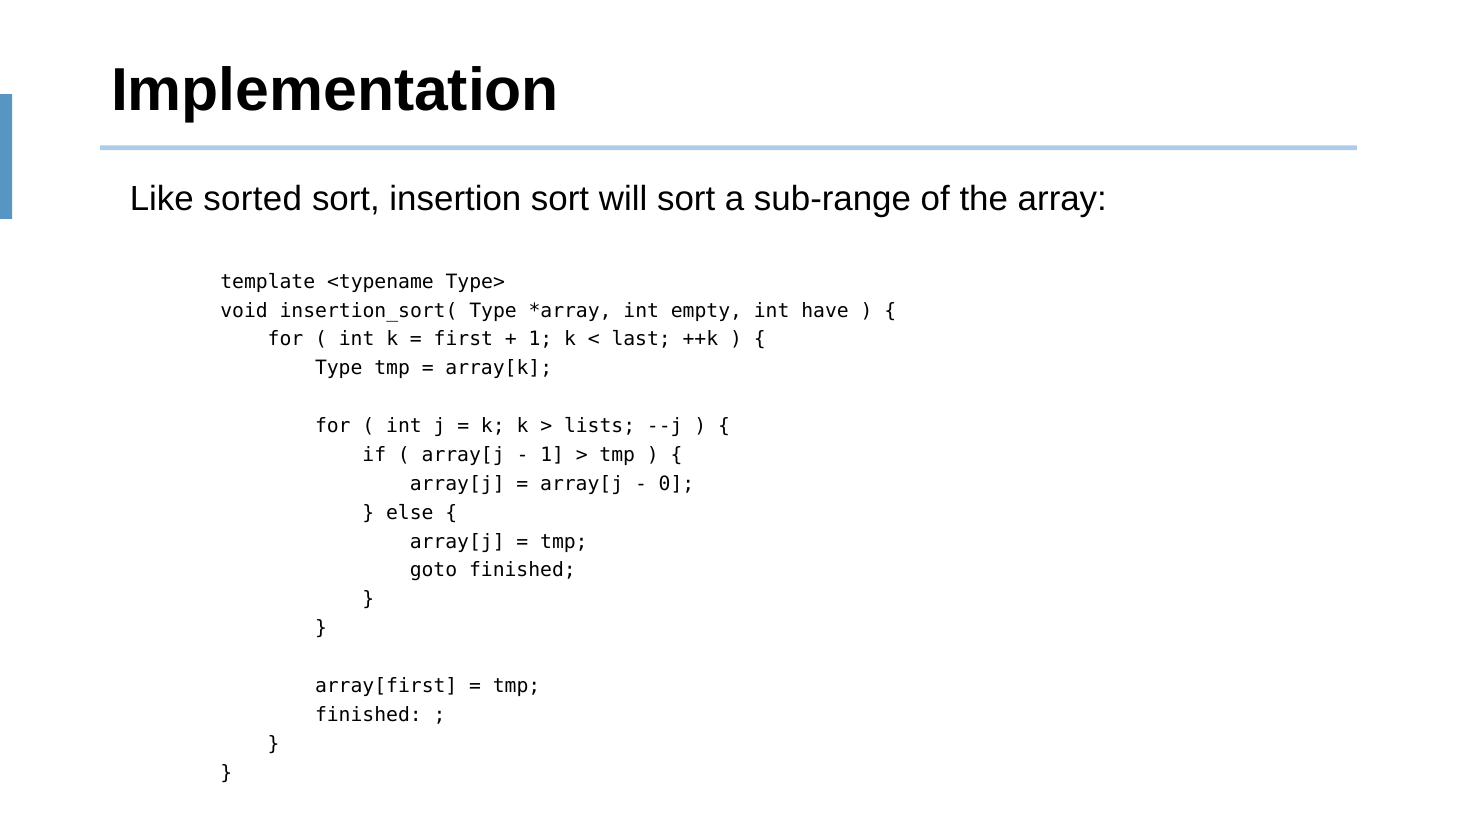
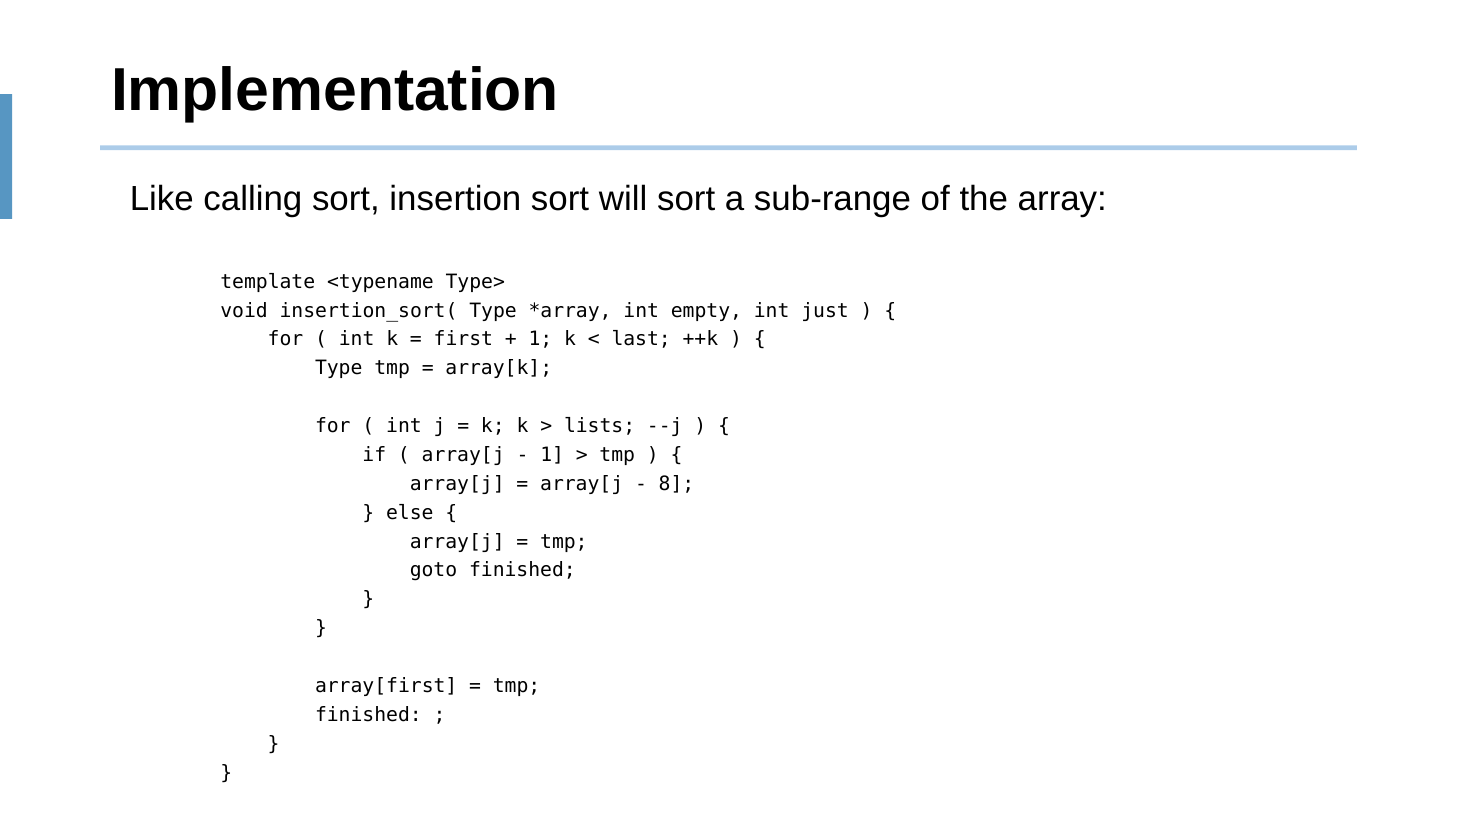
sorted: sorted -> calling (253, 199)
have: have -> just (825, 311)
0: 0 -> 8 (677, 484)
